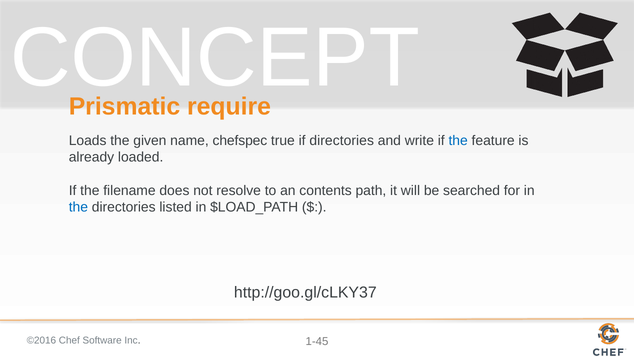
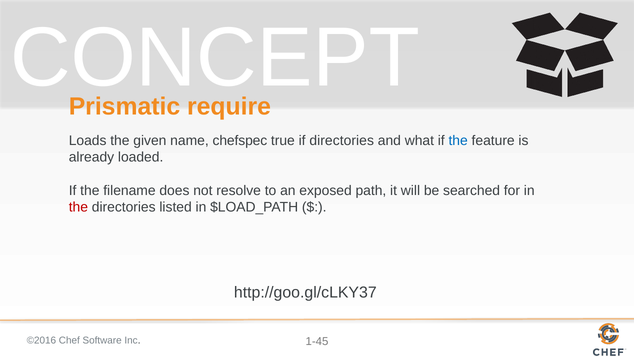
write: write -> what (419, 140)
contents: contents -> exposed (326, 190)
the colour: blue -> red (78, 207)
